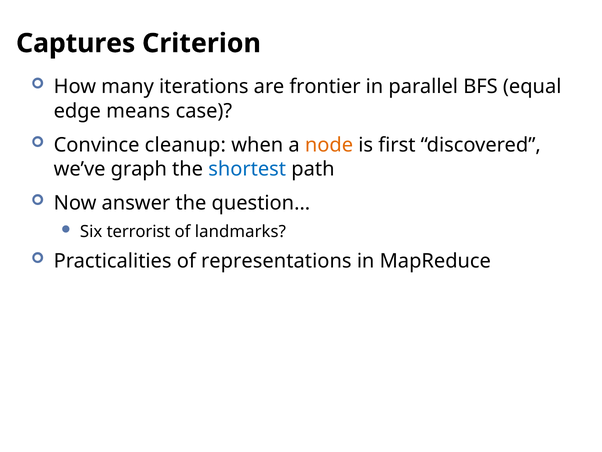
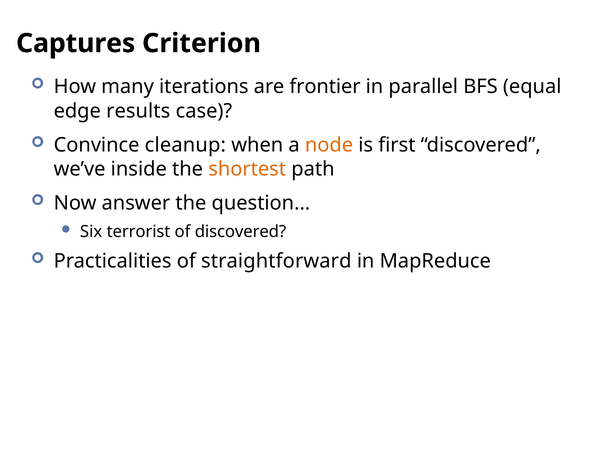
means: means -> results (138, 111)
graph: graph -> inside (139, 169)
shortest colour: blue -> orange (247, 169)
of landmarks: landmarks -> discovered (240, 232)
representations: representations -> straightforward (276, 261)
